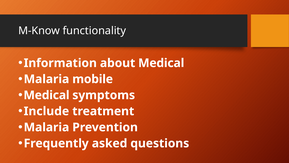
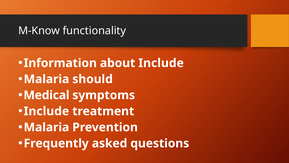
about Medical: Medical -> Include (161, 63)
mobile: mobile -> should (93, 79)
